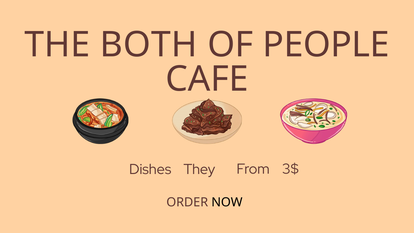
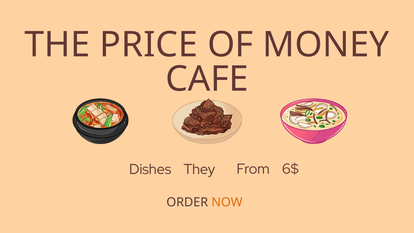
BOTH: BOTH -> PRICE (149, 45)
PEOPLE: PEOPLE -> MONEY (326, 45)
3$: 3$ -> 6$ (290, 169)
NOW colour: black -> orange (227, 202)
